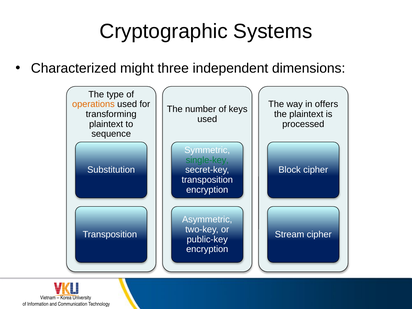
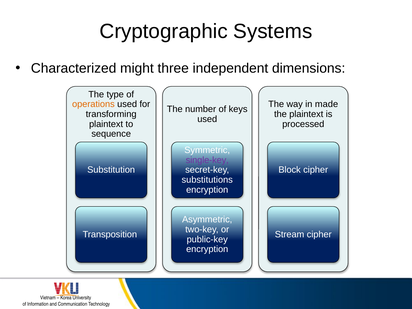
offers: offers -> made (327, 104)
single-key colour: green -> purple (207, 160)
transposition: transposition -> substitutions (207, 180)
